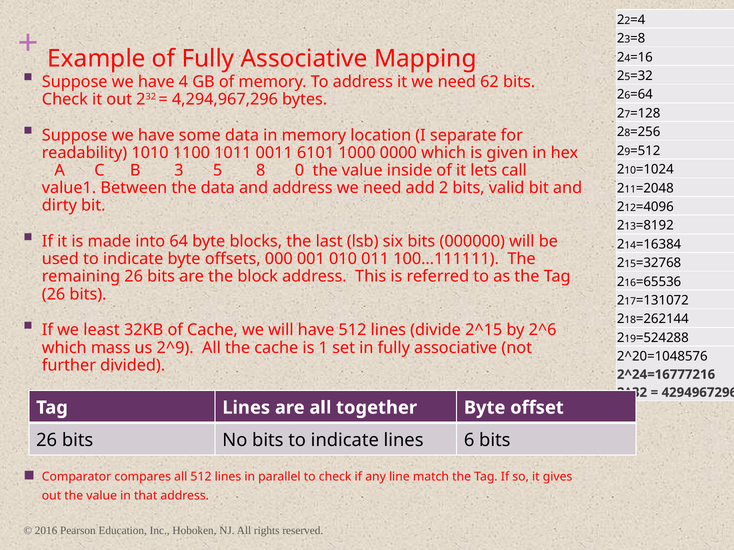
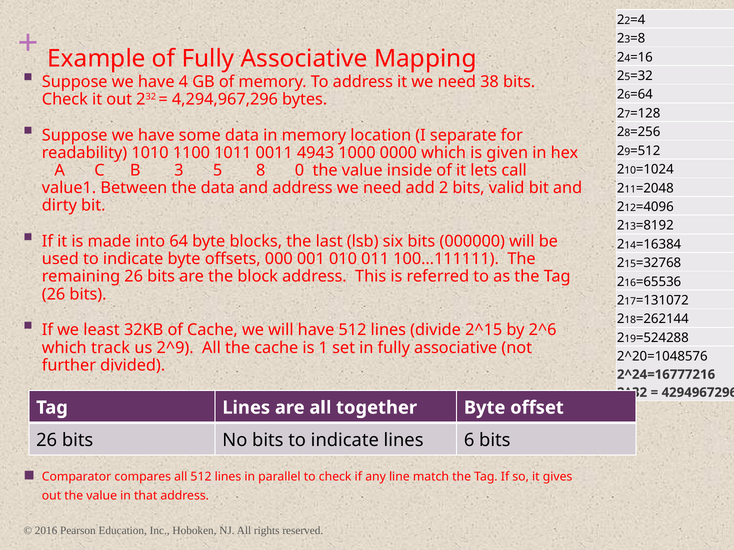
62: 62 -> 38 (489, 82)
6101: 6101 -> 4943 (316, 153)
mass: mass -> track (111, 348)
